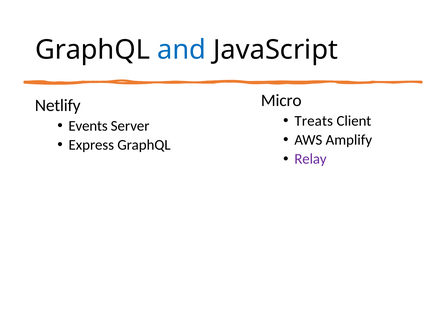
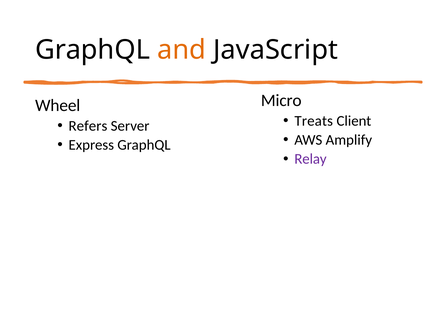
and colour: blue -> orange (182, 50)
Netlify: Netlify -> Wheel (58, 106)
Events: Events -> Refers (88, 126)
